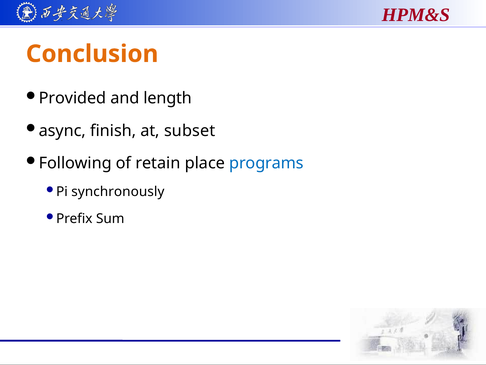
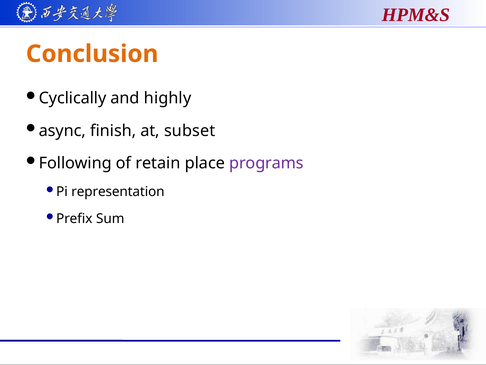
Provided: Provided -> Cyclically (73, 98)
length: length -> highly (168, 98)
programs colour: blue -> purple (266, 163)
synchronously: synchronously -> representation (118, 191)
